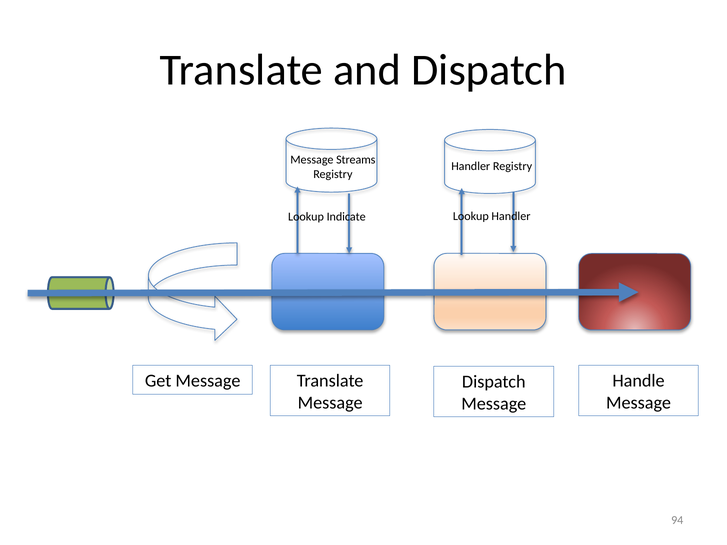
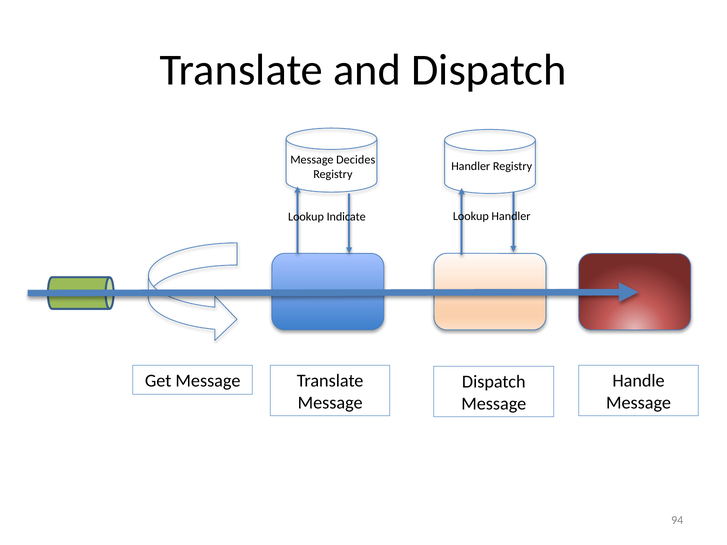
Streams: Streams -> Decides (356, 160)
